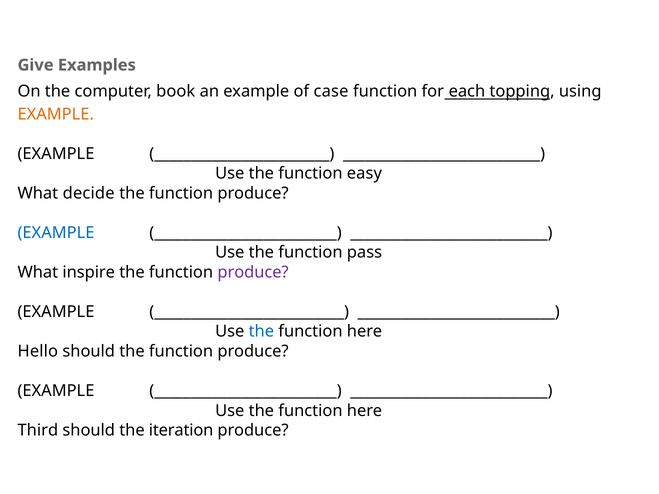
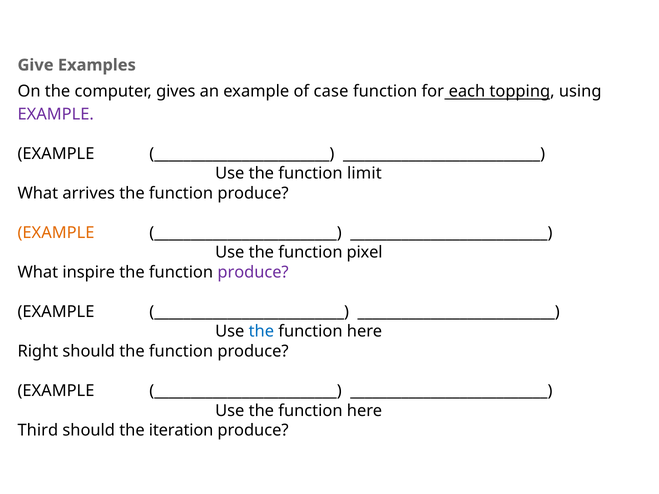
book: book -> gives (176, 92)
EXAMPLE colour: orange -> purple (56, 114)
easy: easy -> limit (364, 174)
decide: decide -> arrives (89, 193)
EXAMPLE colour: blue -> orange (56, 233)
pass: pass -> pixel (365, 253)
Hello: Hello -> Right (38, 351)
